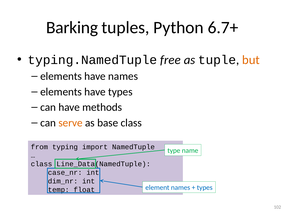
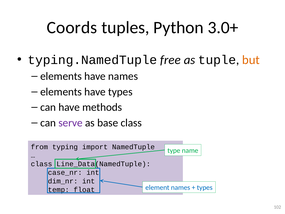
Barking: Barking -> Coords (72, 28)
6.7+: 6.7+ -> 3.0+ (223, 28)
serve colour: orange -> purple (71, 123)
